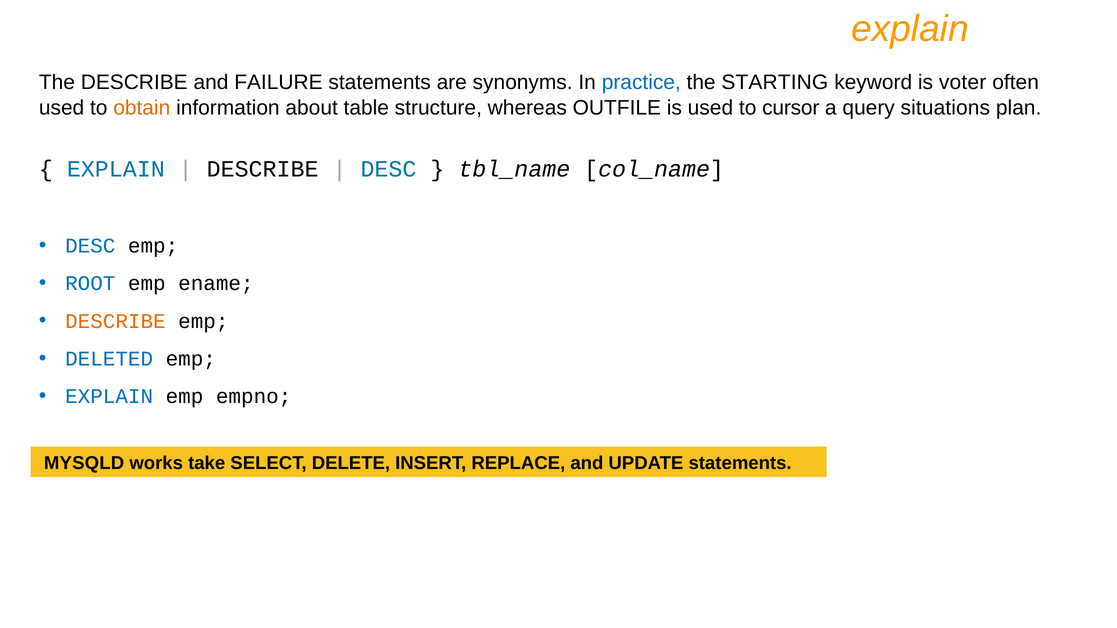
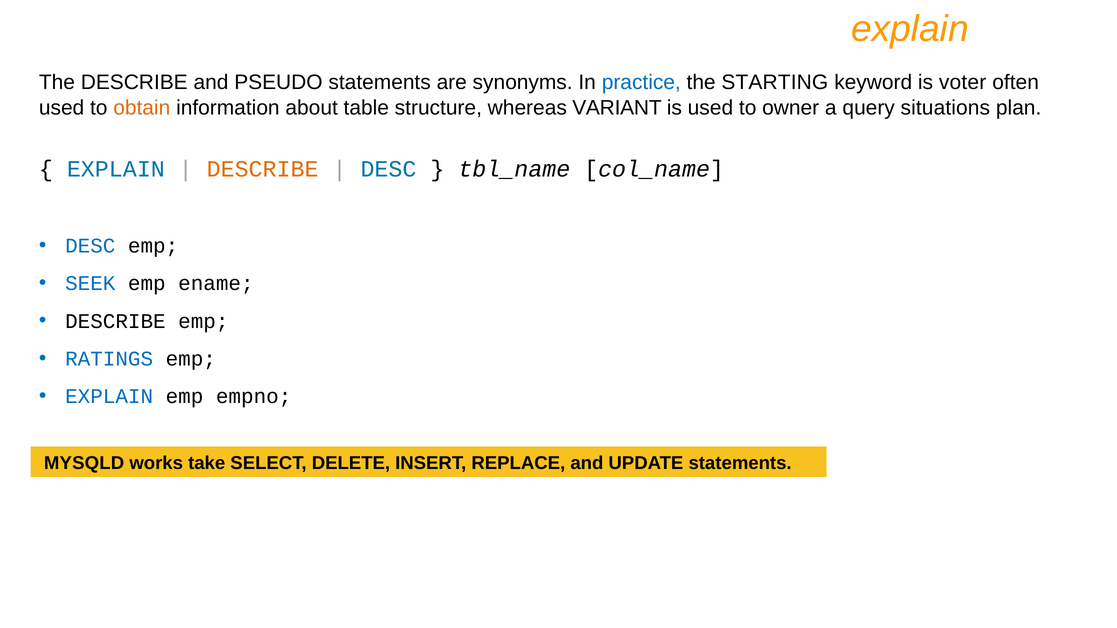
FAILURE: FAILURE -> PSEUDO (278, 83)
OUTFILE: OUTFILE -> VARIANT (617, 108)
cursor: cursor -> owner (791, 108)
DESCRIBE colour: black -> orange (263, 169)
ROOT: ROOT -> SEEK (90, 284)
DESCRIBE colour: orange -> black (115, 321)
DELETED: DELETED -> RATINGS (109, 359)
